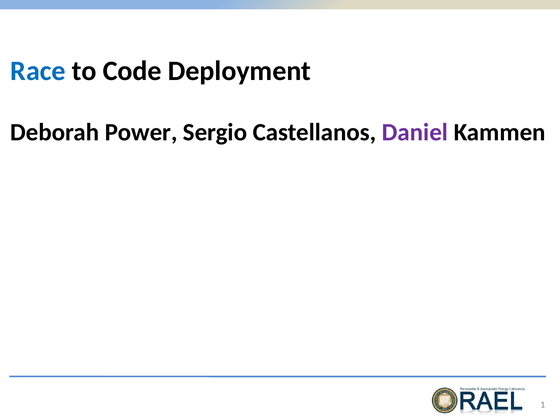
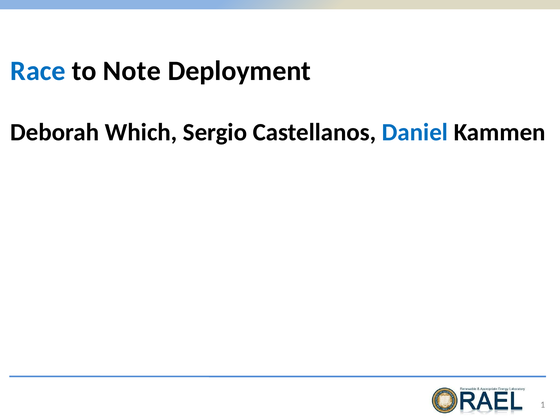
Code: Code -> Note (132, 71)
Power: Power -> Which (141, 132)
Daniel colour: purple -> blue (415, 132)
